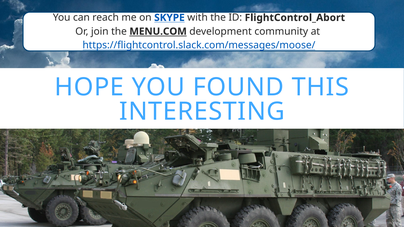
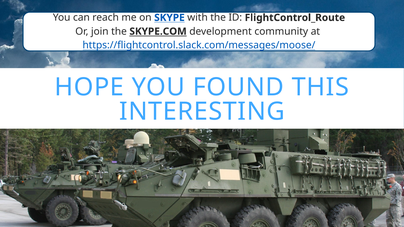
FlightControl_Abort: FlightControl_Abort -> FlightControl_Route (295, 18)
MENU.COM: MENU.COM -> SKYPE.COM (158, 31)
